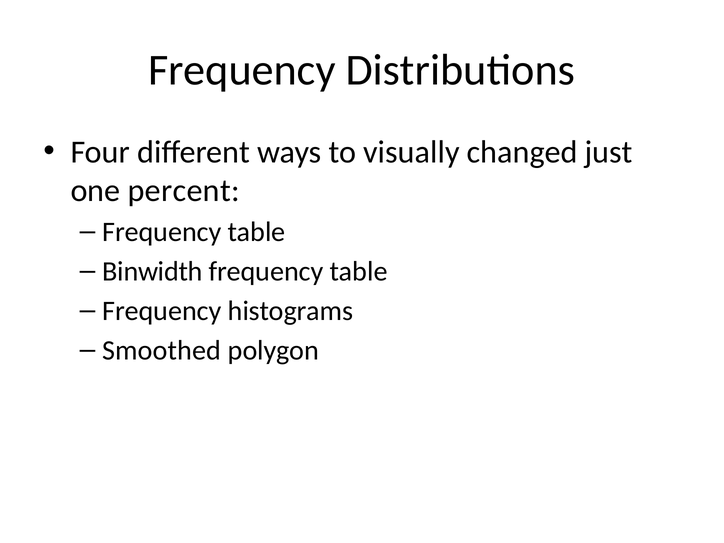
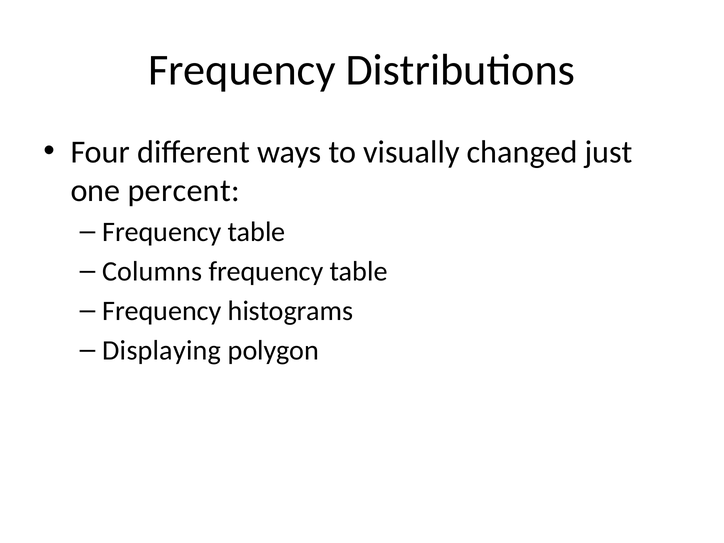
Binwidth: Binwidth -> Columns (152, 272)
Smoothed: Smoothed -> Displaying (162, 350)
